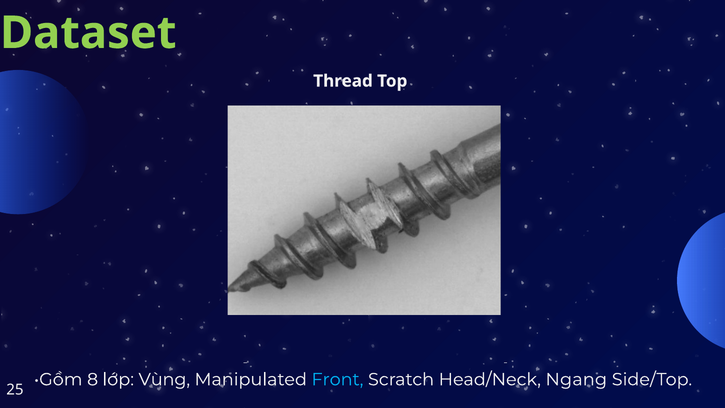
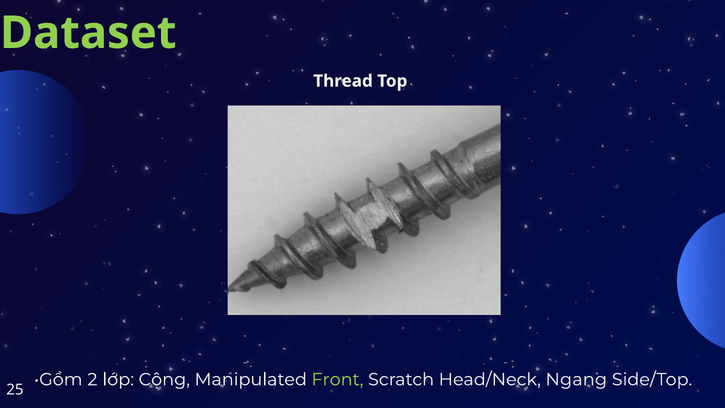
8: 8 -> 2 (92, 379)
Vùng: Vùng -> Cộng (164, 379)
Front colour: light blue -> light green (337, 379)
